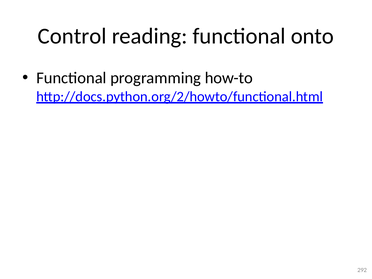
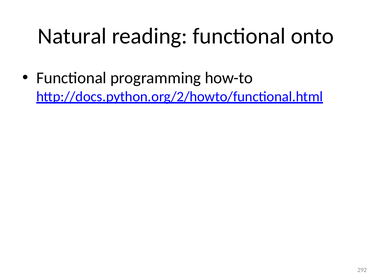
Control: Control -> Natural (72, 36)
